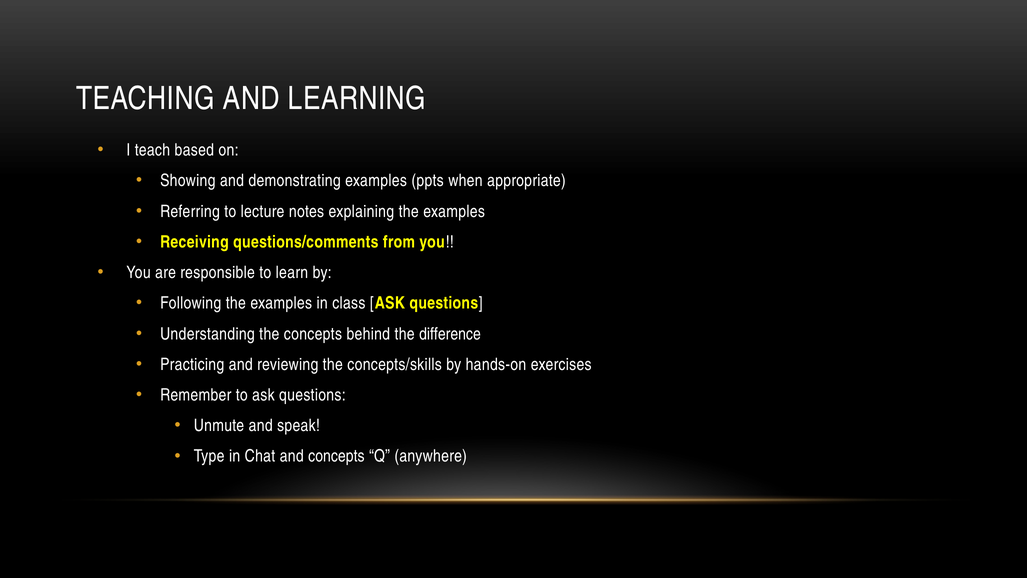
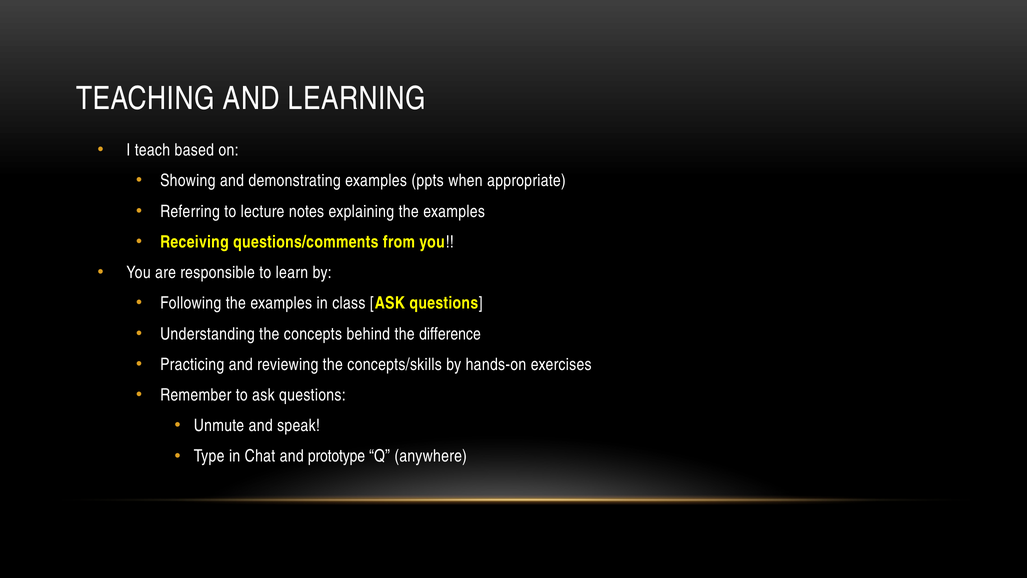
and concepts: concepts -> prototype (337, 456)
